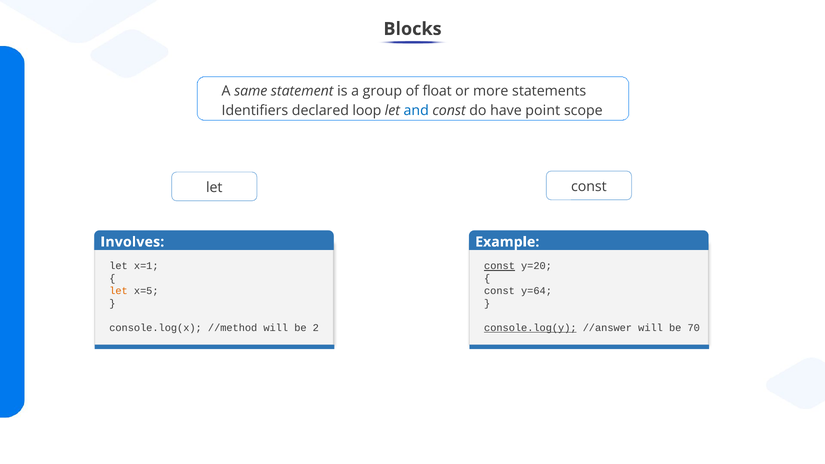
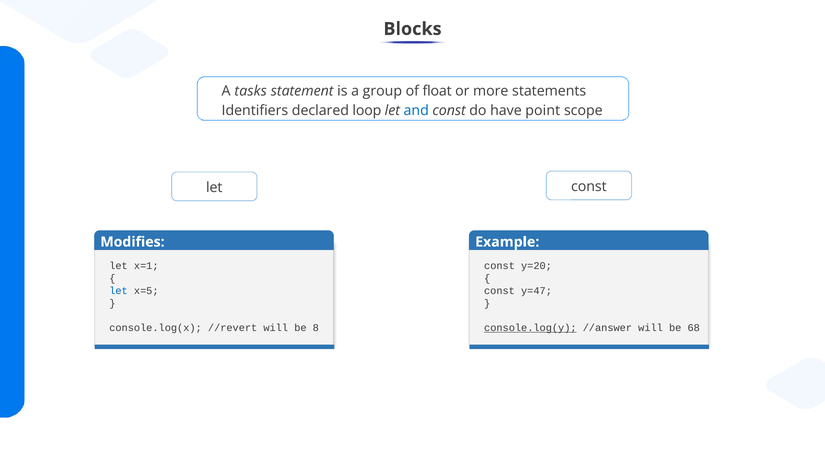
same: same -> tasks (251, 91)
Involves: Involves -> Modifies (132, 242)
const underline: present -> none (500, 266)
let colour: orange -> blue (119, 291)
y=64: y=64 -> y=47 (536, 291)
//method: //method -> //revert (233, 328)
2: 2 -> 8 (316, 328)
70: 70 -> 68 (694, 328)
